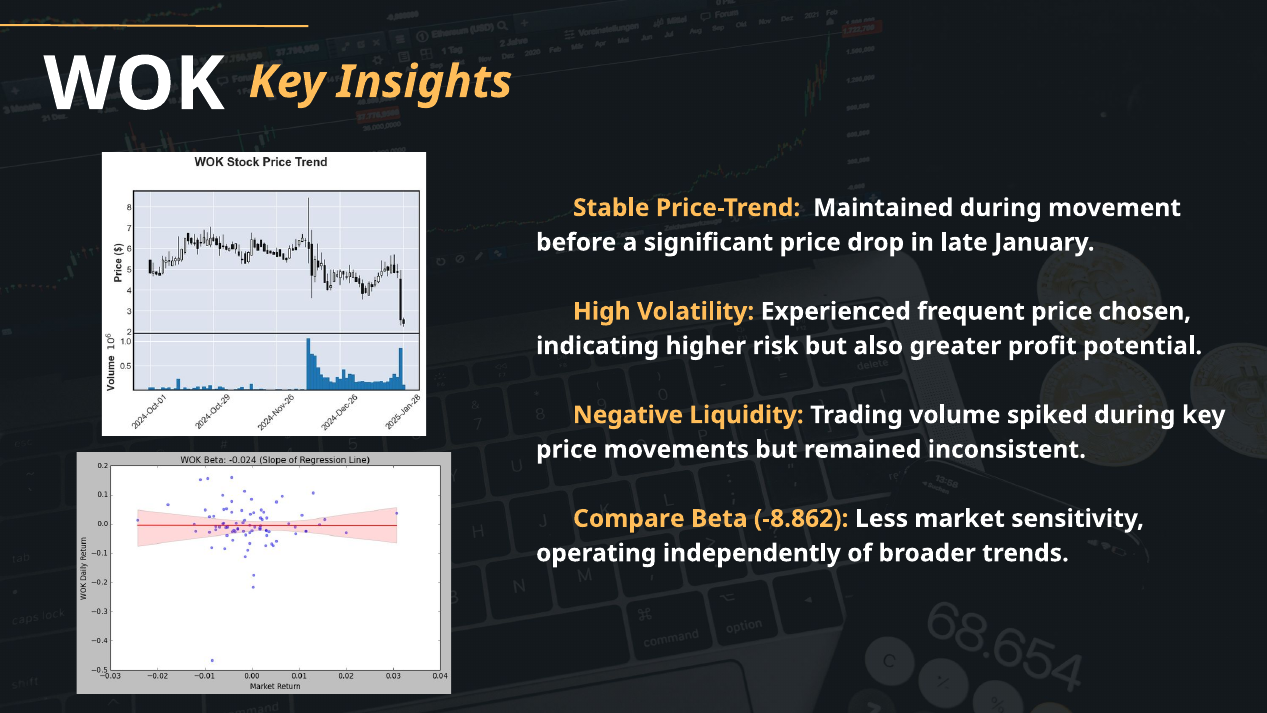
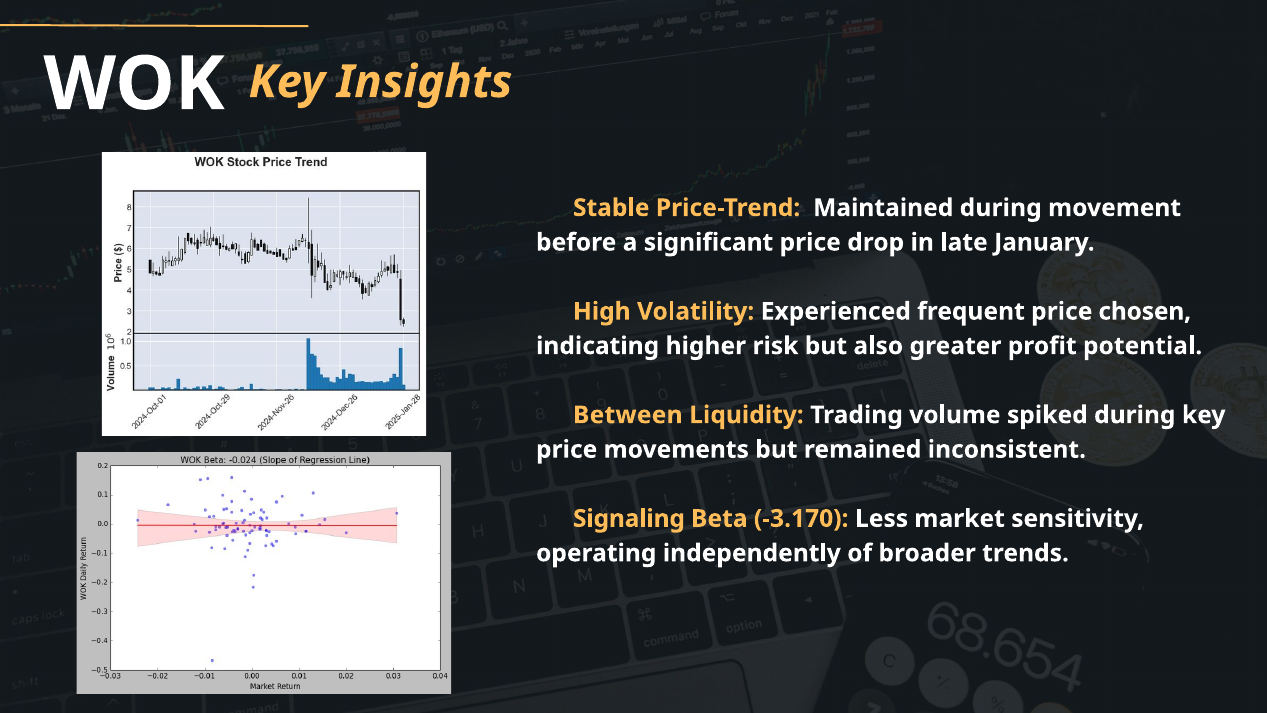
Negative: Negative -> Between (628, 415)
Compare: Compare -> Signaling (629, 518)
-8.862: -8.862 -> -3.170 (801, 518)
